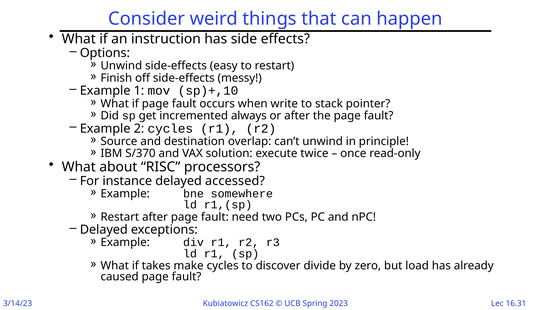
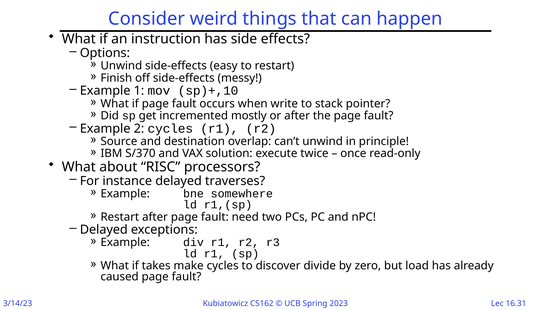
always: always -> mostly (249, 116)
accessed: accessed -> traverses (235, 181)
